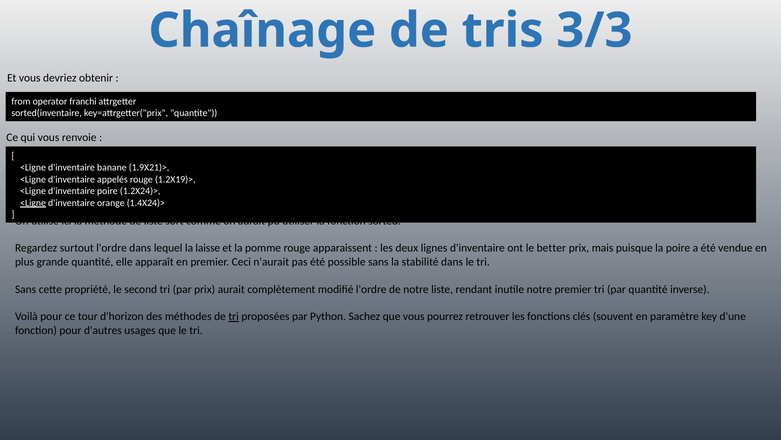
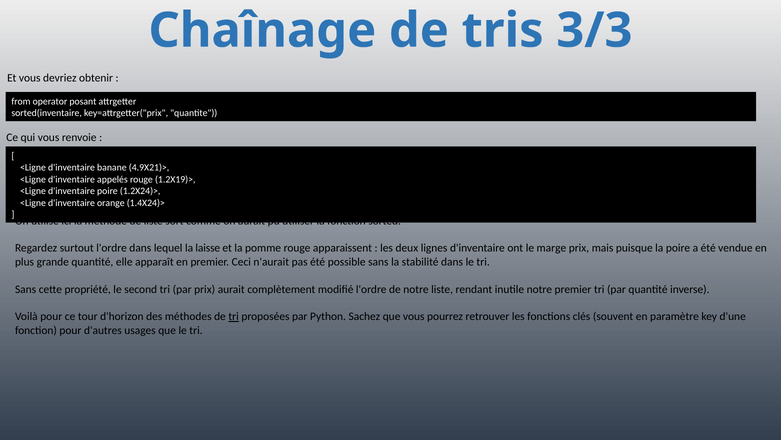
franchi: franchi -> posant (83, 101)
1.9X21)>: 1.9X21)> -> 4.9X21)> (149, 167)
<Ligne underline: present -> none (33, 202)
better: better -> marge (551, 248)
